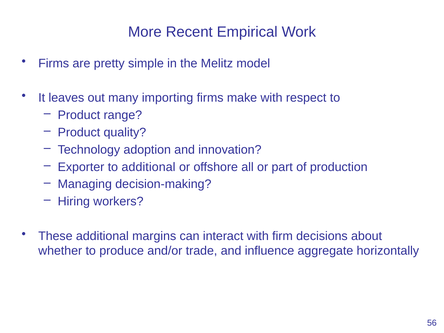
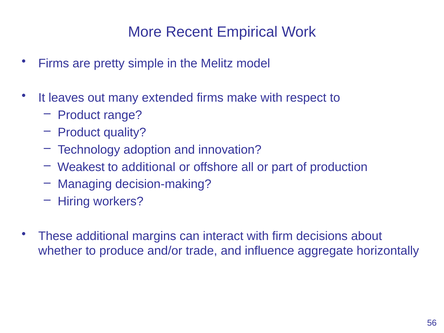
importing: importing -> extended (168, 98)
Exporter: Exporter -> Weakest (81, 167)
